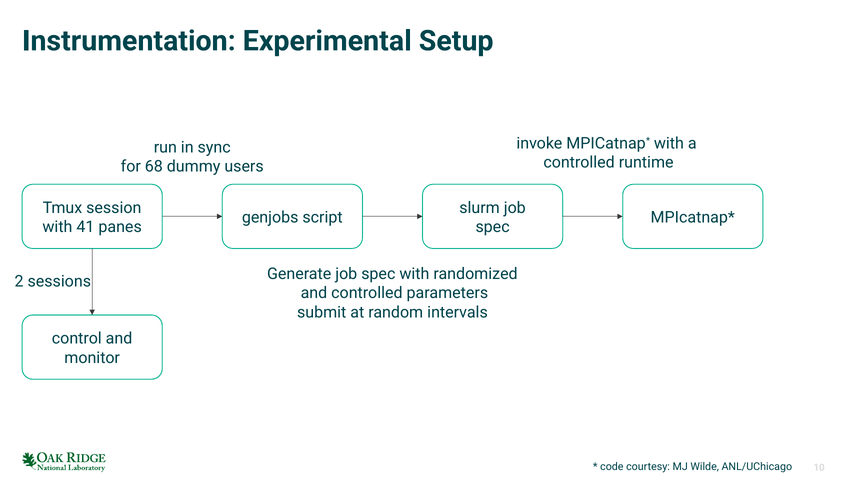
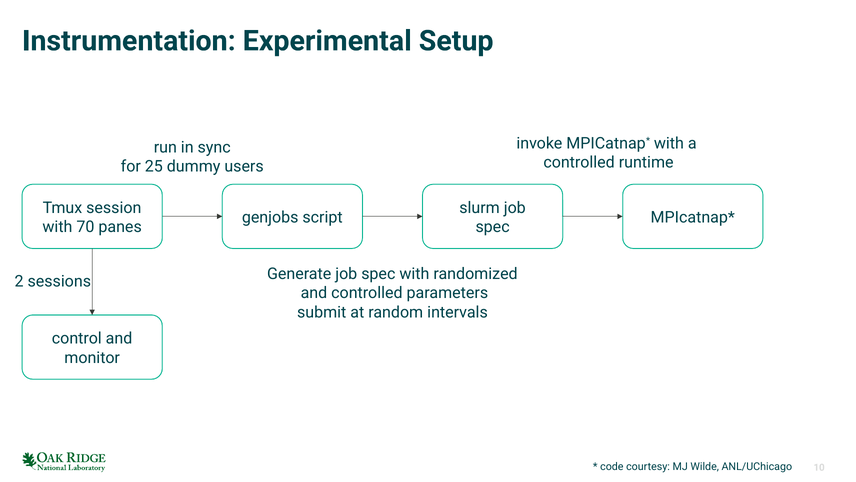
68: 68 -> 25 (154, 166)
41: 41 -> 70 (85, 227)
